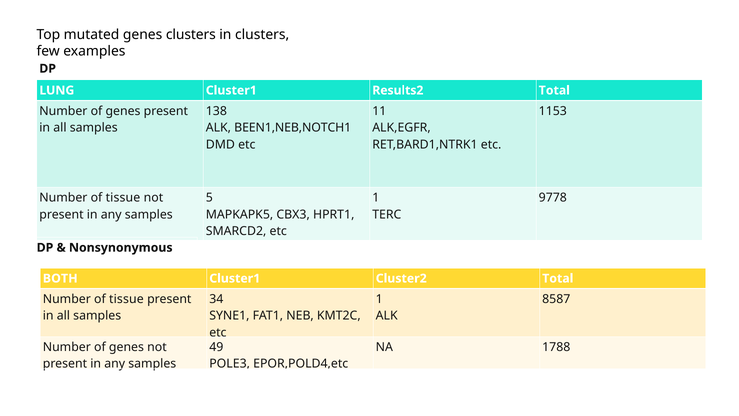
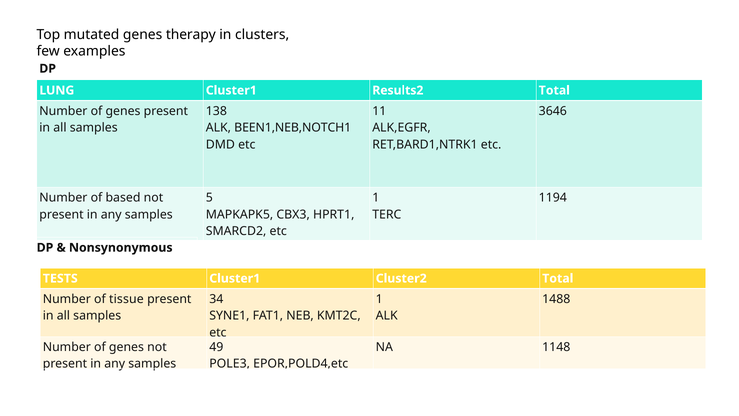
genes clusters: clusters -> therapy (191, 35)
1153: 1153 -> 3646 (553, 111)
tissue: tissue -> based (123, 198)
9778: 9778 -> 1194 (553, 198)
BOTH: BOTH -> TESTS (60, 278)
8587: 8587 -> 1488 (556, 299)
1788: 1788 -> 1148 (556, 347)
